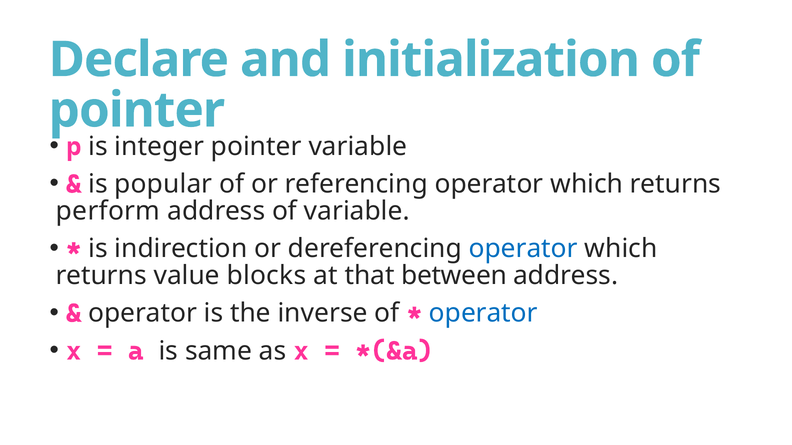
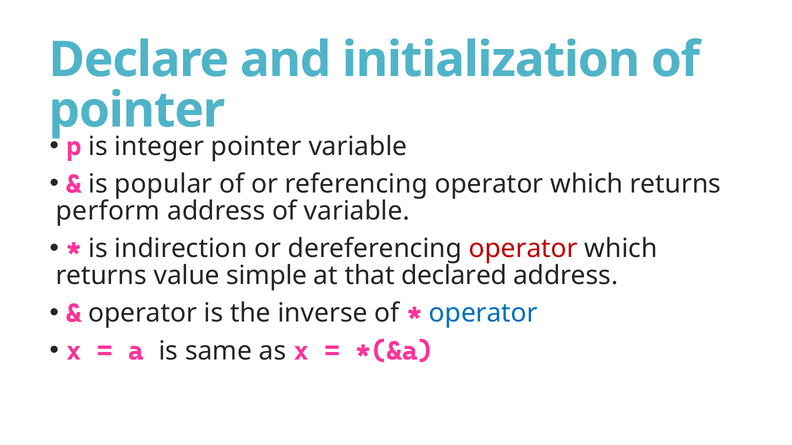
operator colour: blue -> red (523, 249)
blocks: blocks -> simple (267, 276)
between: between -> declared (454, 276)
